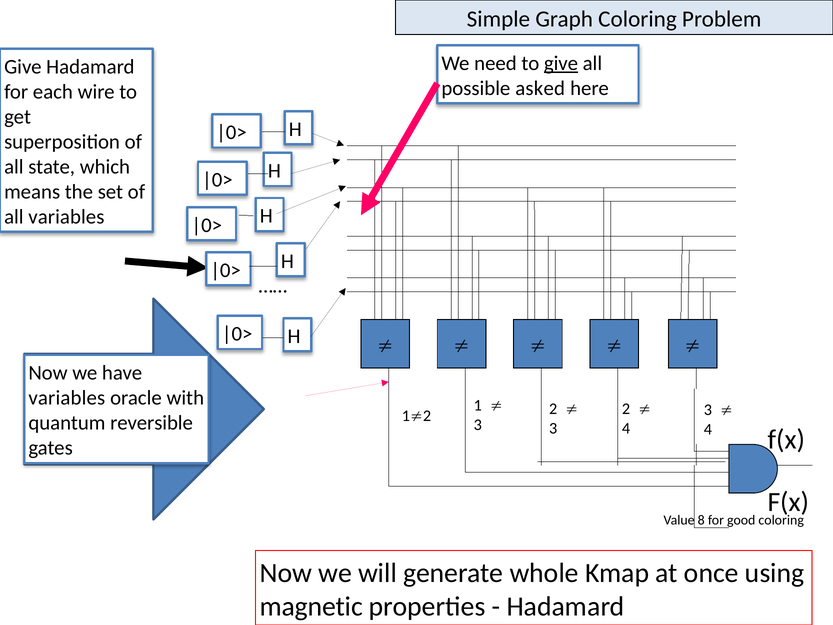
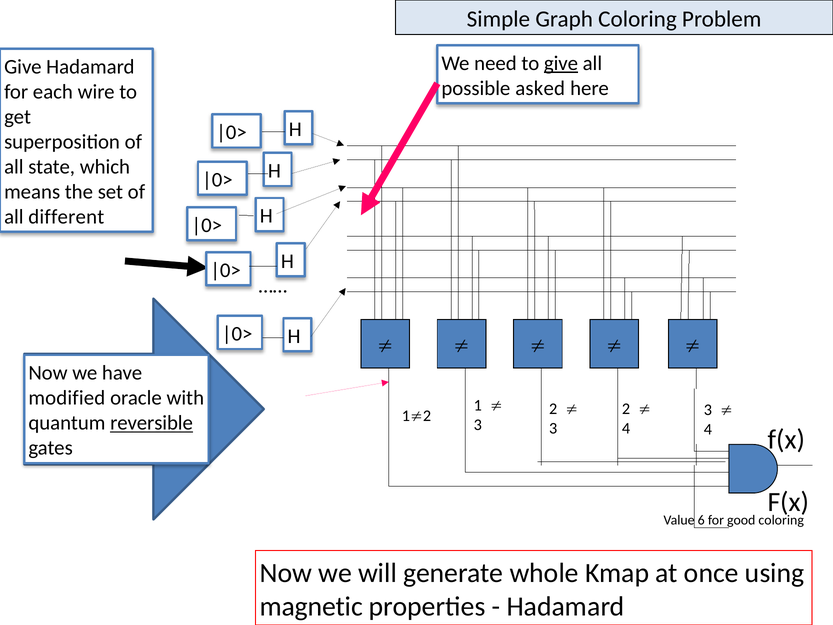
all variables: variables -> different (66, 217)
variables: variables -> modified (67, 398)
reversible underline: none -> present (152, 423)
8: 8 -> 6 (701, 520)
